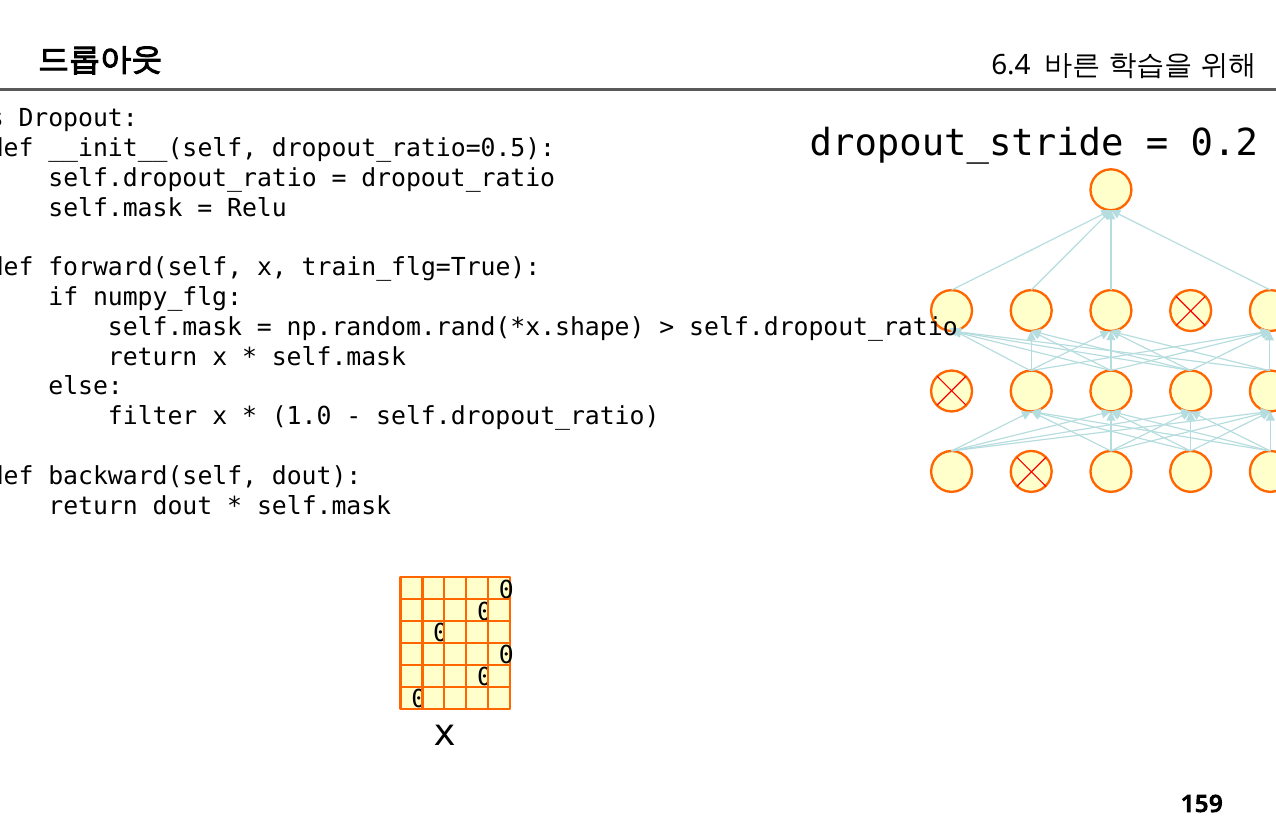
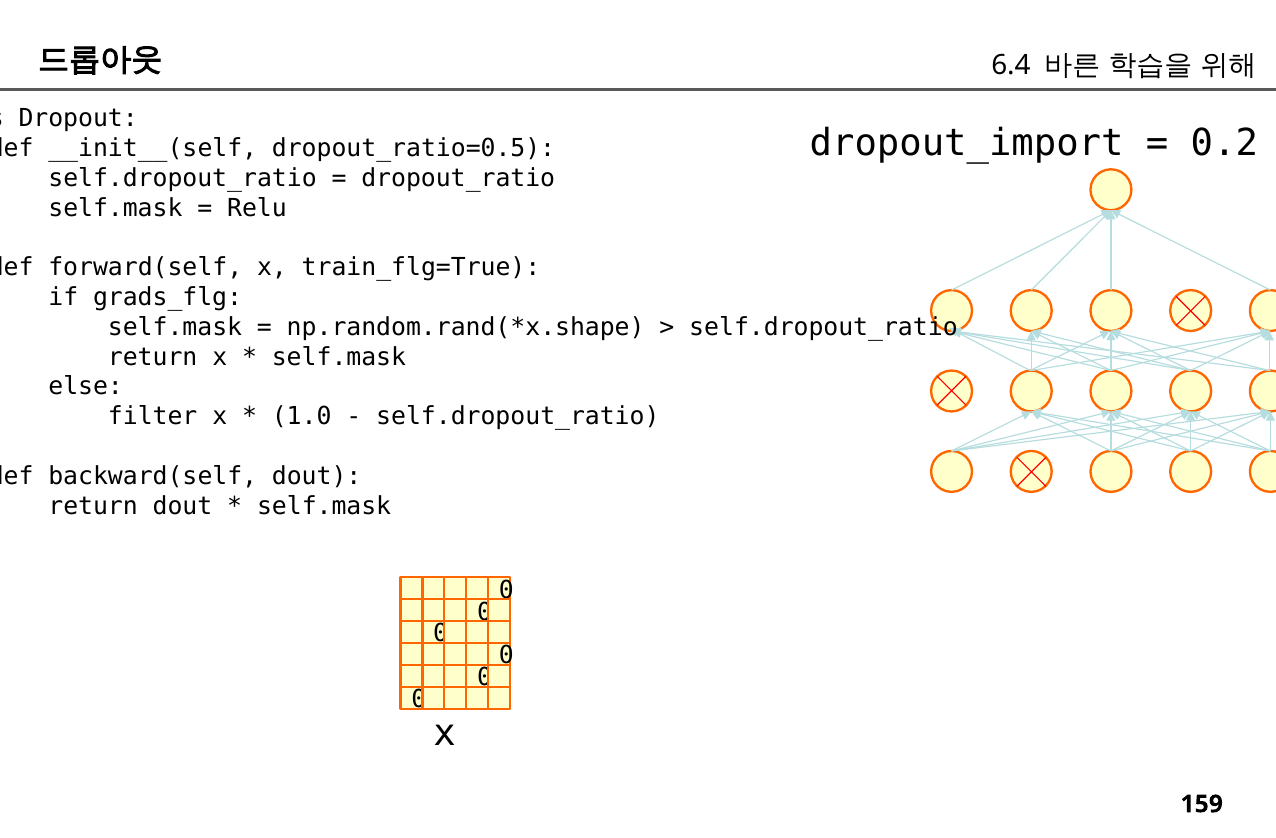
dropout_stride: dropout_stride -> dropout_import (967, 143)
numpy_flg: numpy_flg -> grads_flg (168, 297)
